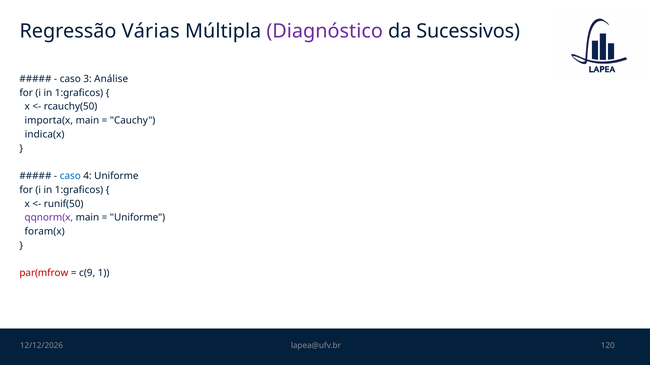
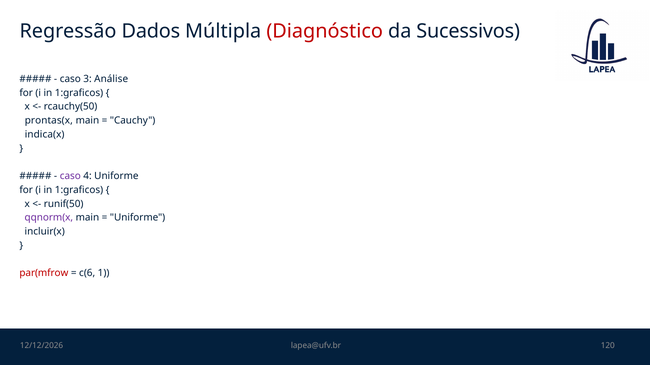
Várias: Várias -> Dados (151, 31)
Diagnóstico colour: purple -> red (325, 31)
importa(x: importa(x -> prontas(x (49, 121)
caso colour: blue -> purple (70, 176)
foram(x: foram(x -> incluir(x (45, 232)
c(9: c(9 -> c(6 (87, 274)
